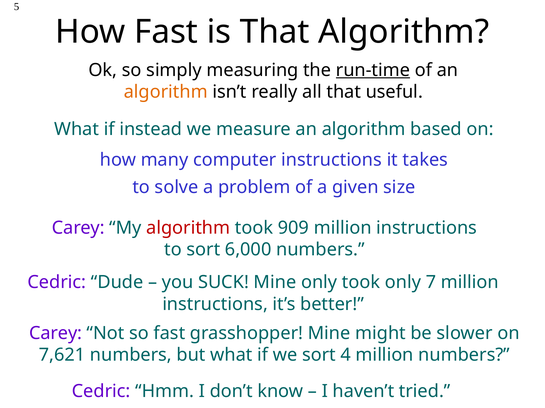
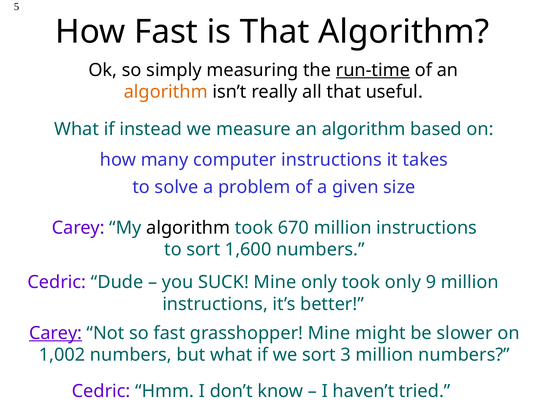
algorithm colour: red -> black (188, 228)
909: 909 -> 670 (293, 228)
6,000: 6,000 -> 1,600 (248, 250)
7: 7 -> 9 (431, 283)
Carey underline: none -> present (56, 334)
7,621: 7,621 -> 1,002 (62, 356)
4: 4 -> 3 (346, 356)
